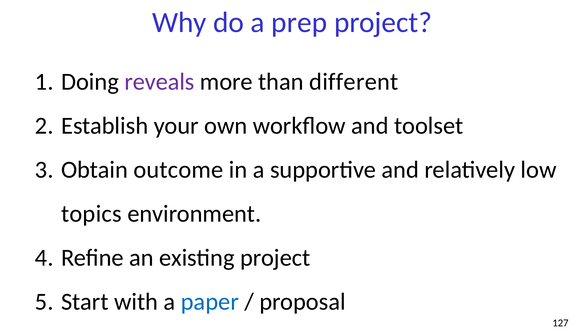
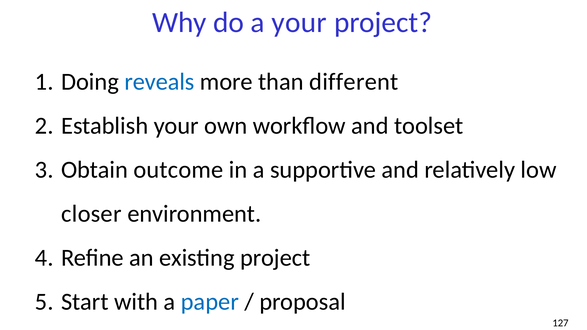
a prep: prep -> your (299, 22)
reveals colour: purple -> blue (159, 82)
topics: topics -> closer (91, 214)
